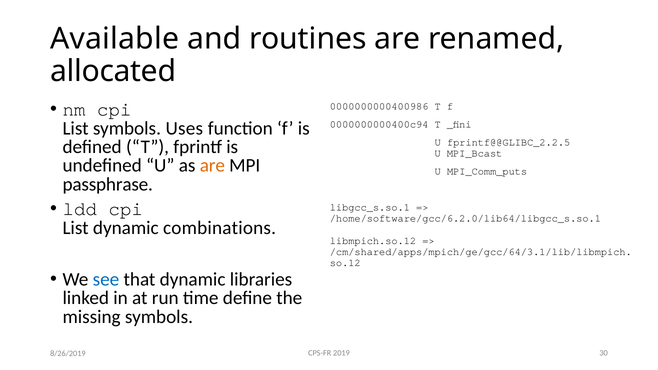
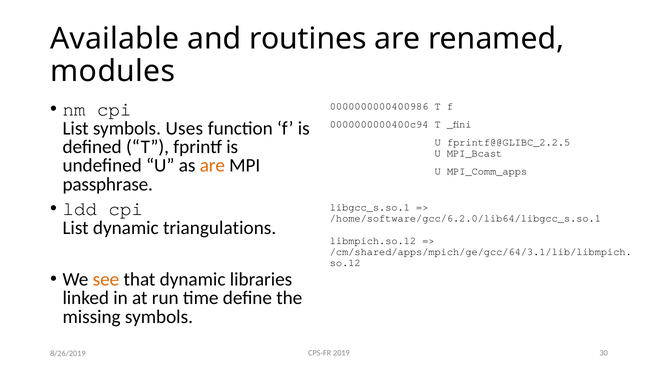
allocated: allocated -> modules (113, 72)
MPI_Comm_puts: MPI_Comm_puts -> MPI_Comm_apps (487, 172)
combinations: combinations -> triangulations (220, 228)
see colour: blue -> orange (106, 280)
